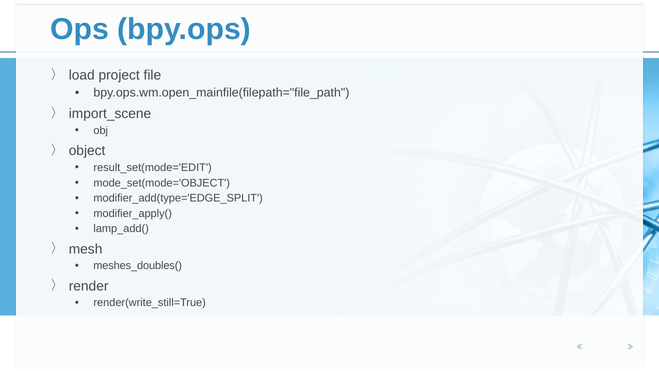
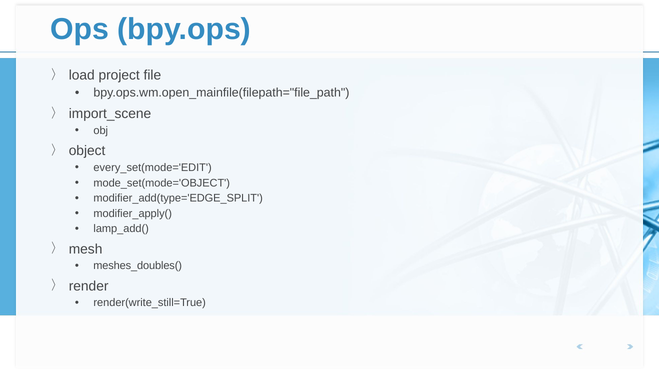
result_set(mode='EDIT: result_set(mode='EDIT -> every_set(mode='EDIT (153, 168)
